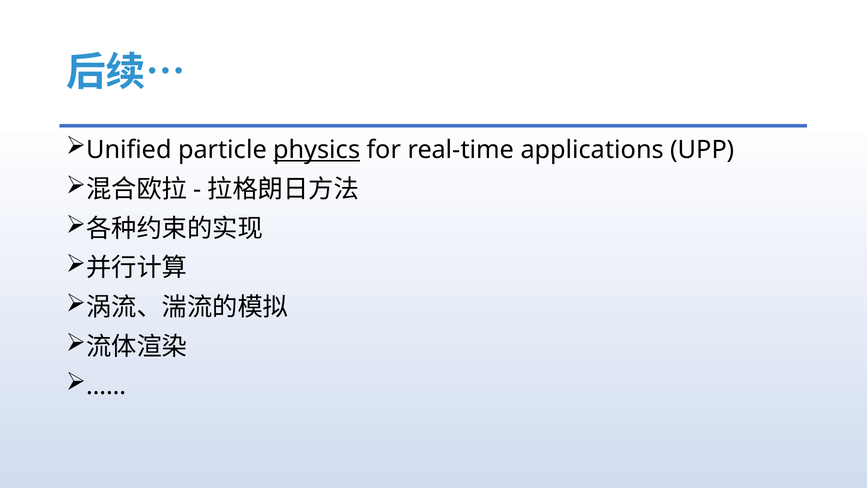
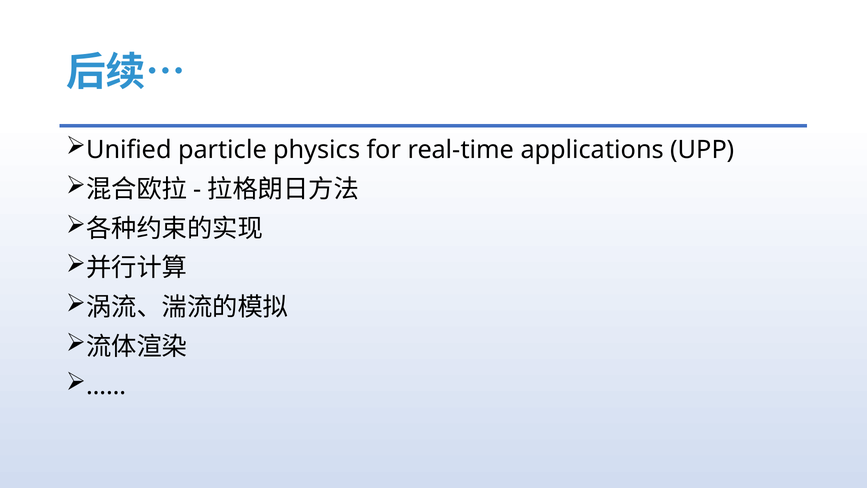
physics underline: present -> none (317, 150)
